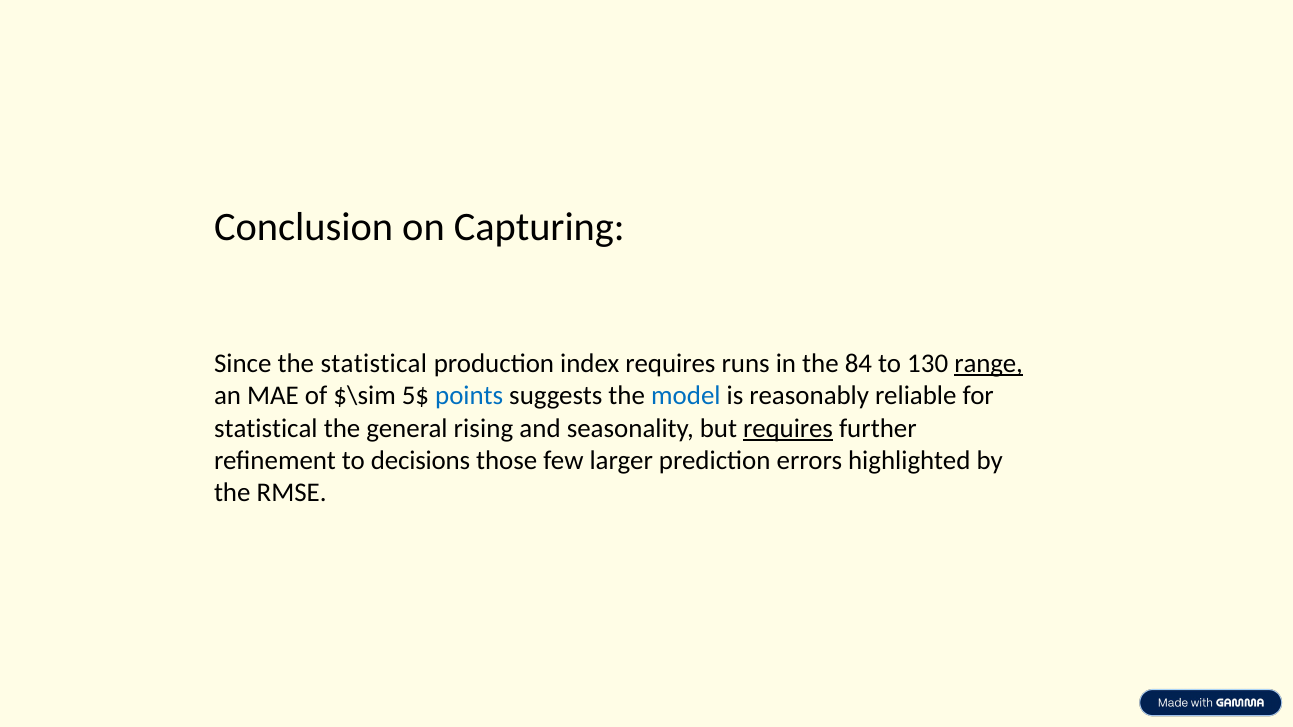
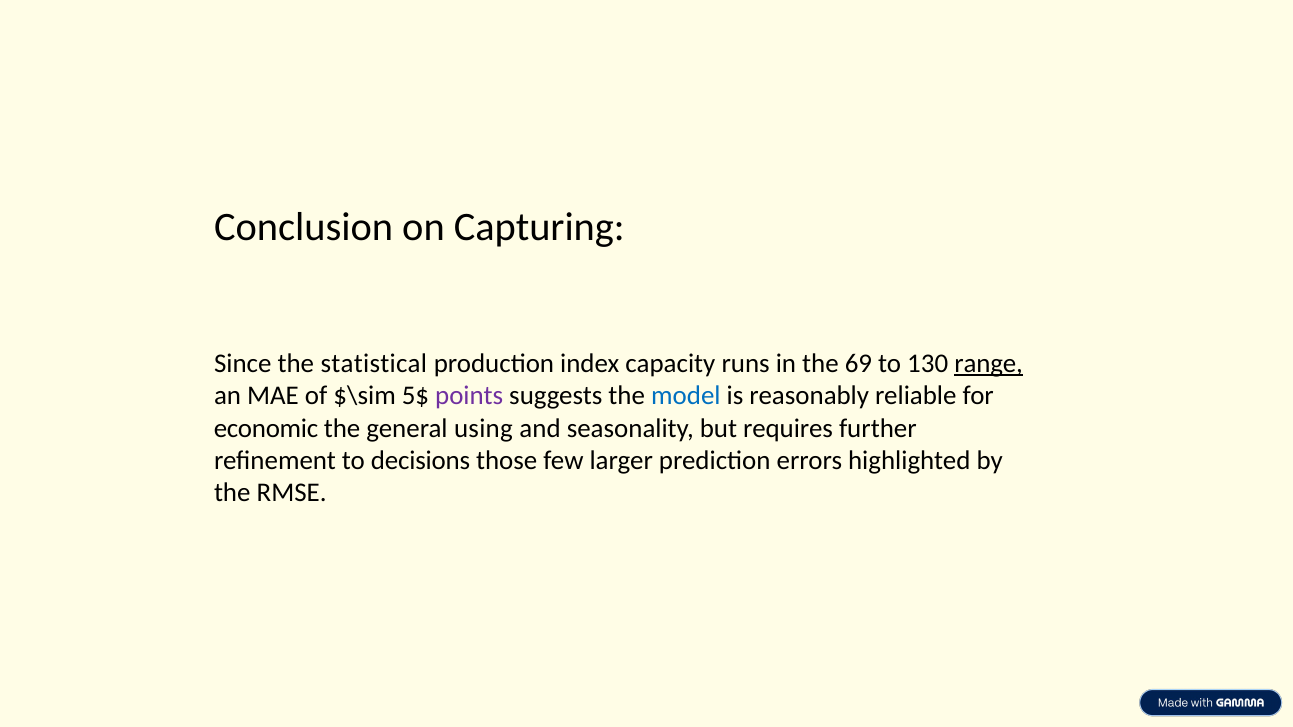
index requires: requires -> capacity (670, 364)
84: 84 -> 69 (858, 364)
points colour: blue -> purple (469, 396)
statistical: statistical -> economic (266, 428)
rising: rising -> using (483, 428)
requires underline: present -> none (788, 428)
